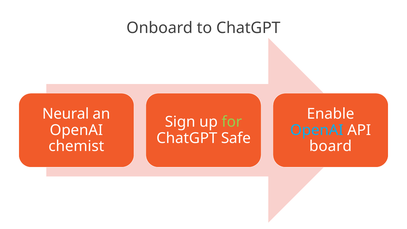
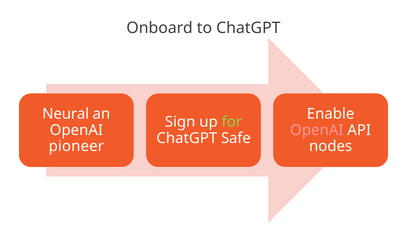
OpenAI colour: light blue -> pink (317, 130)
chemist: chemist -> pioneer (76, 146)
board: board -> nodes (331, 146)
